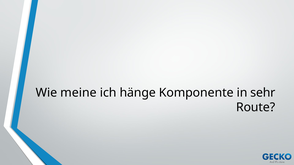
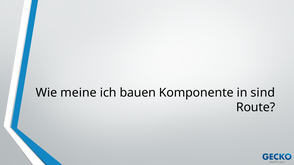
hänge: hänge -> bauen (138, 93)
sehr: sehr -> sind (263, 93)
